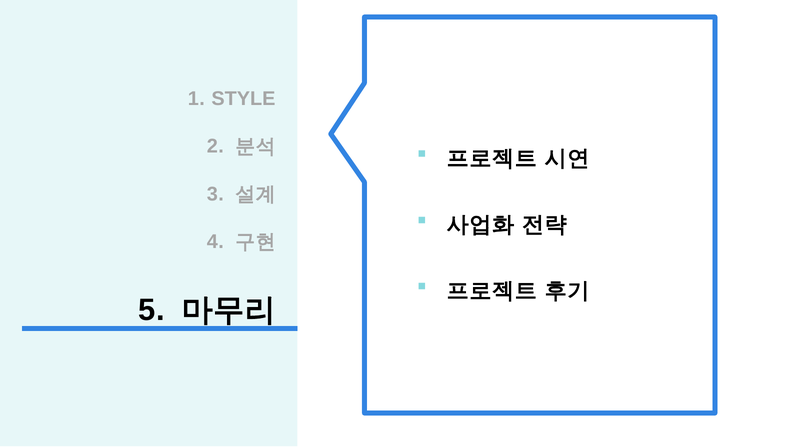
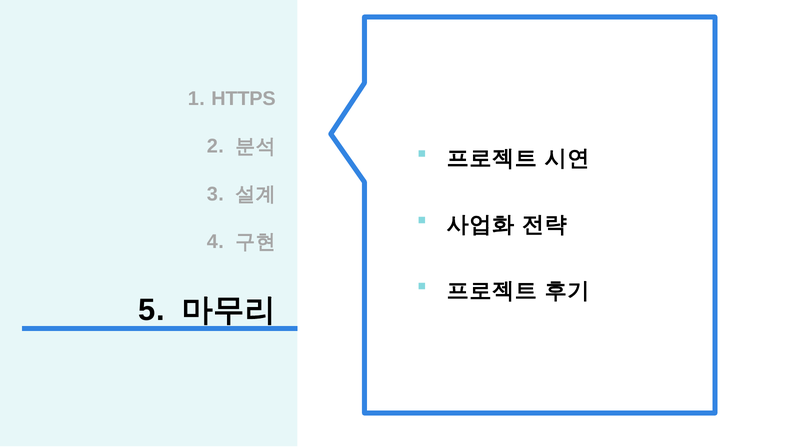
STYLE: STYLE -> HTTPS (243, 99)
